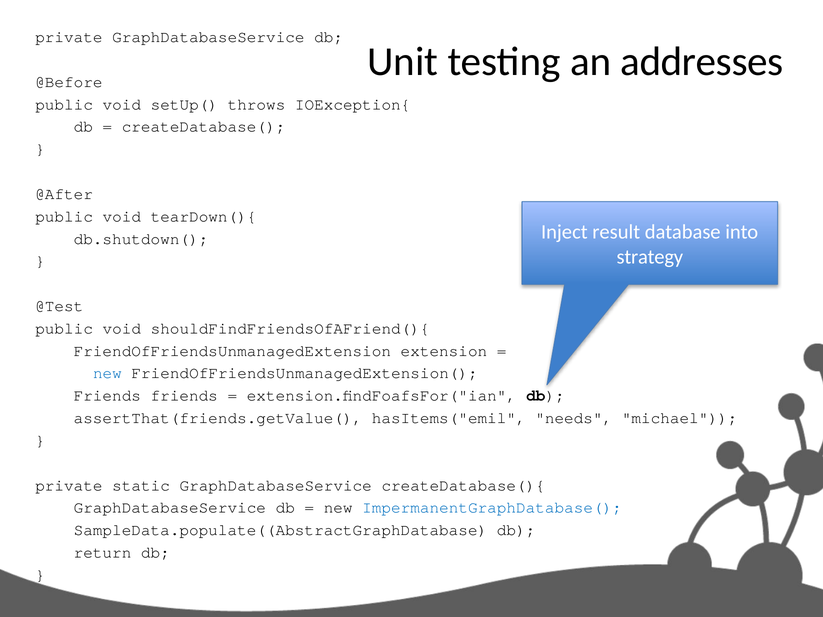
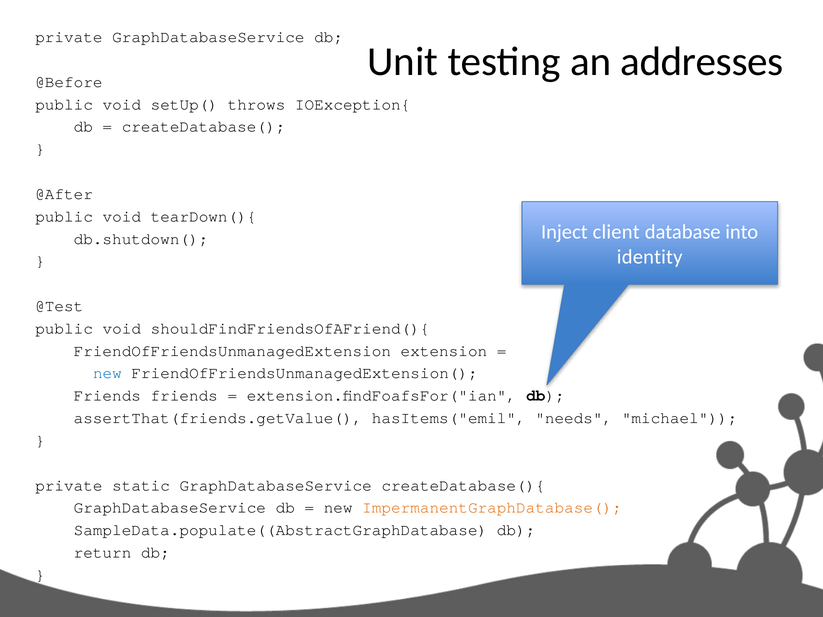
result: result -> client (616, 232)
strategy: strategy -> identity (650, 257)
ImpermanentGraphDatabase( colour: blue -> orange (492, 508)
